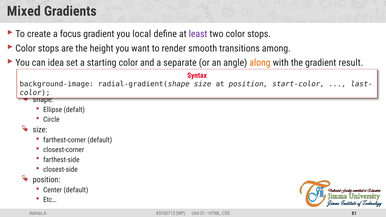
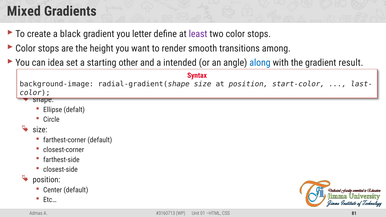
focus: focus -> black (70, 34)
local: local -> letter (142, 34)
starting color: color -> other (128, 63)
separate: separate -> intended (180, 63)
along colour: orange -> blue (260, 63)
